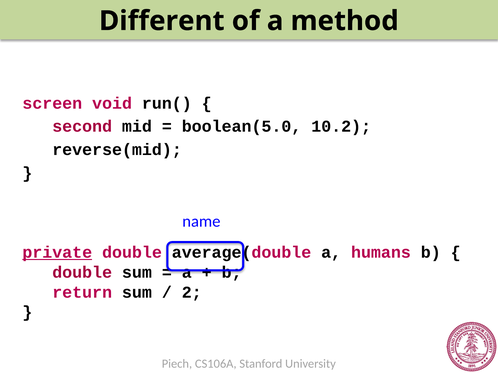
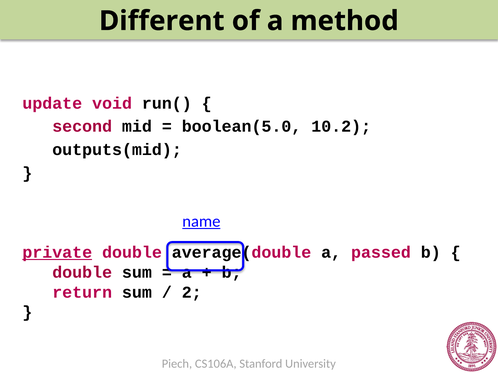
screen: screen -> update (52, 103)
reverse(mid: reverse(mid -> outputs(mid (117, 150)
name underline: none -> present (201, 222)
humans: humans -> passed (381, 253)
